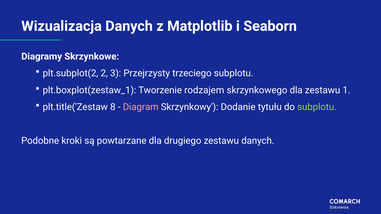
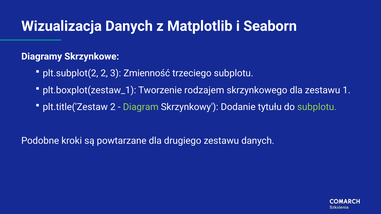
Przejrzysty: Przejrzysty -> Zmienność (147, 73)
plt.title('Zestaw 8: 8 -> 2 (113, 107)
Diagram colour: pink -> light green (141, 107)
